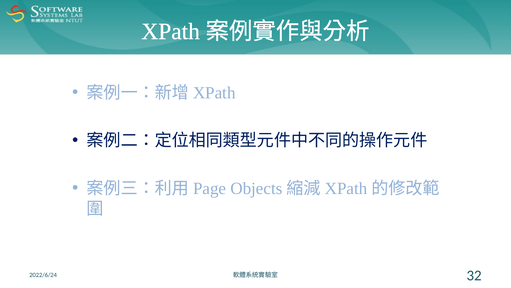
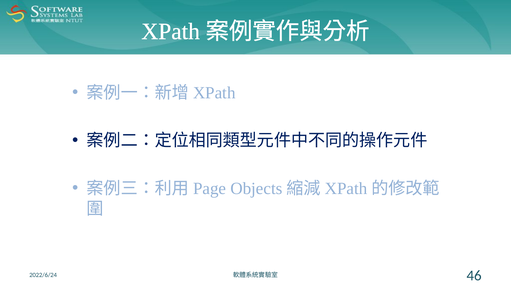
32: 32 -> 46 (474, 275)
